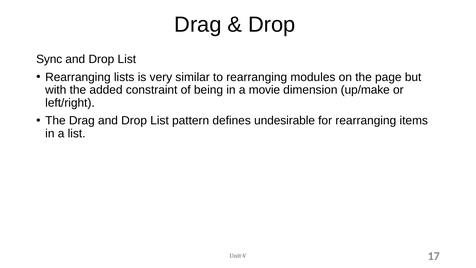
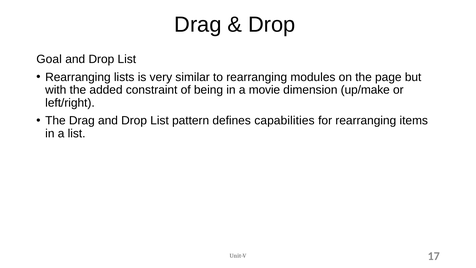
Sync: Sync -> Goal (49, 59)
undesirable: undesirable -> capabilities (284, 121)
